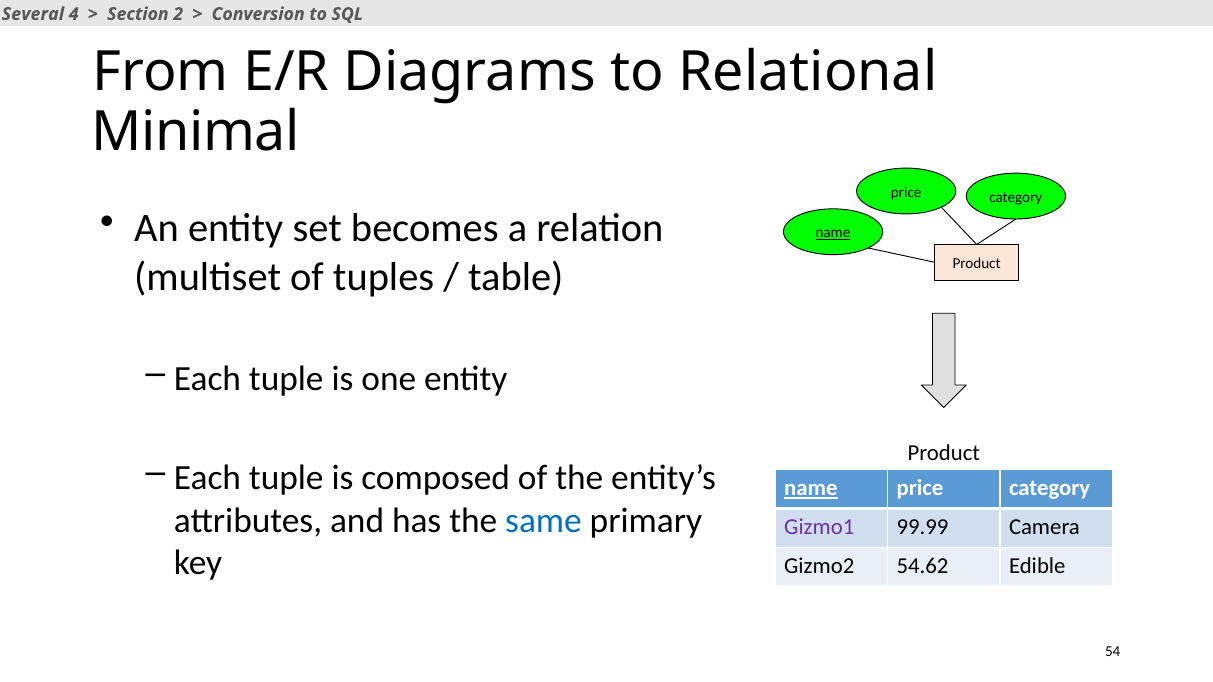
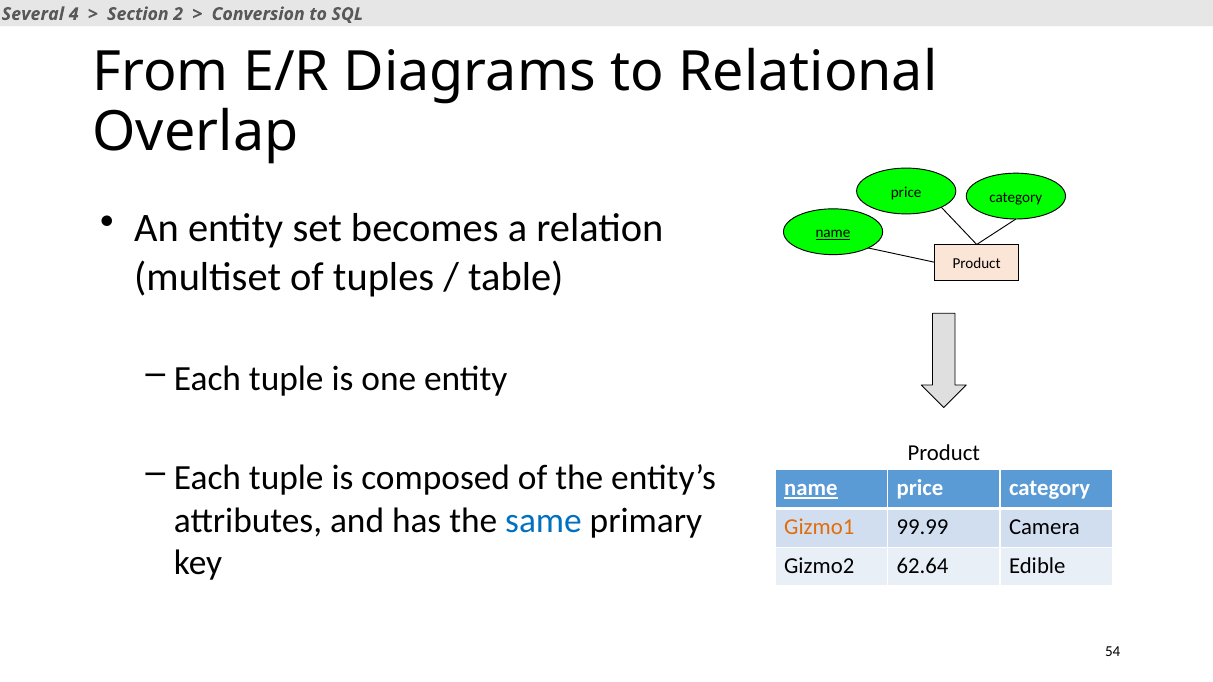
Minimal: Minimal -> Overlap (195, 132)
Gizmo1 colour: purple -> orange (819, 527)
54.62: 54.62 -> 62.64 (923, 566)
